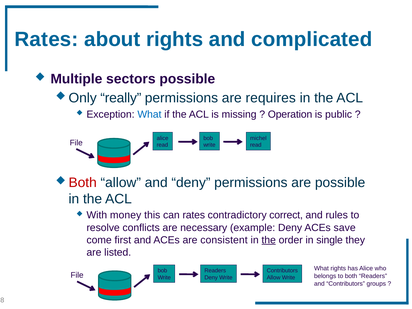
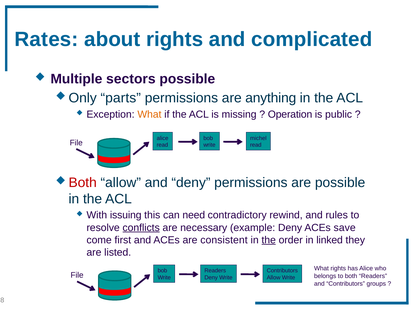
really: really -> parts (121, 98)
requires: requires -> anything (271, 98)
What colour: blue -> orange (149, 114)
money: money -> issuing (126, 215)
can rates: rates -> need (194, 215)
correct: correct -> rewind (286, 215)
conflicts underline: none -> present (141, 228)
single: single -> linked (330, 240)
